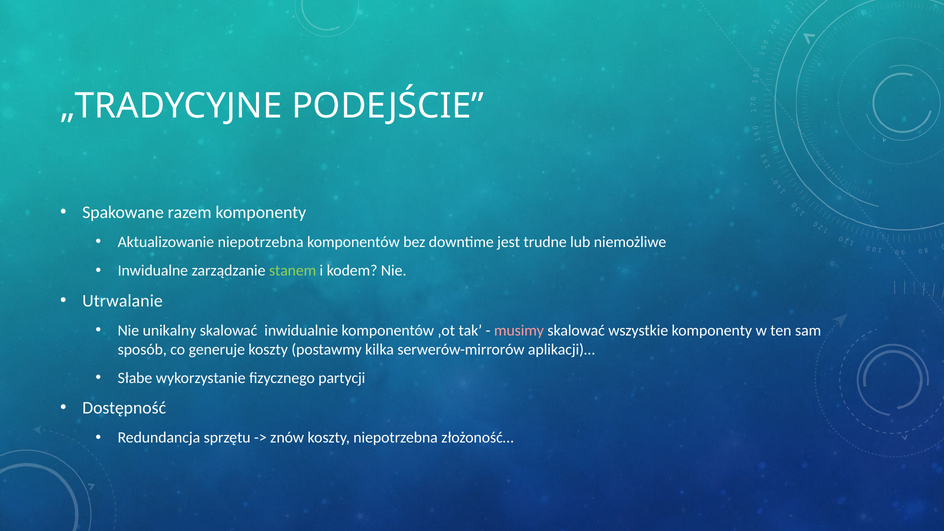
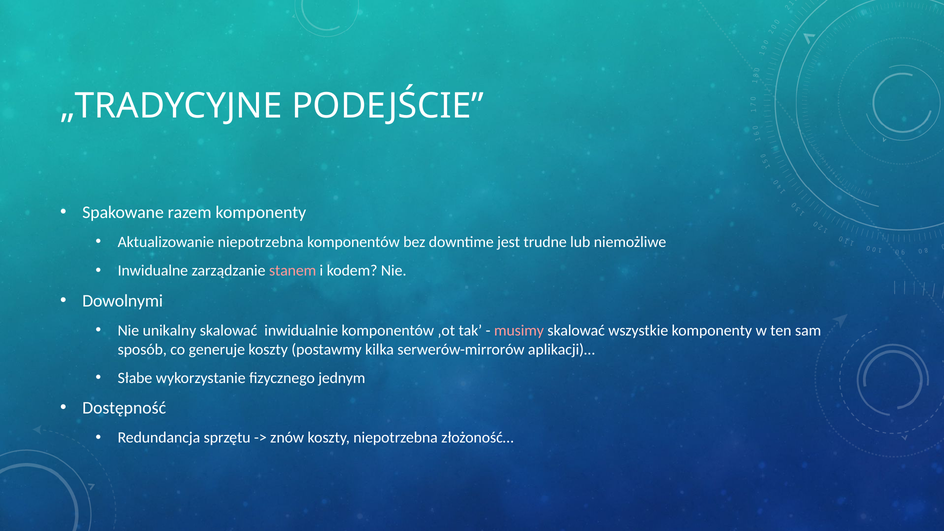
stanem colour: light green -> pink (293, 271)
Utrwalanie: Utrwalanie -> Dowolnymi (123, 301)
partycji: partycji -> jednym (342, 378)
